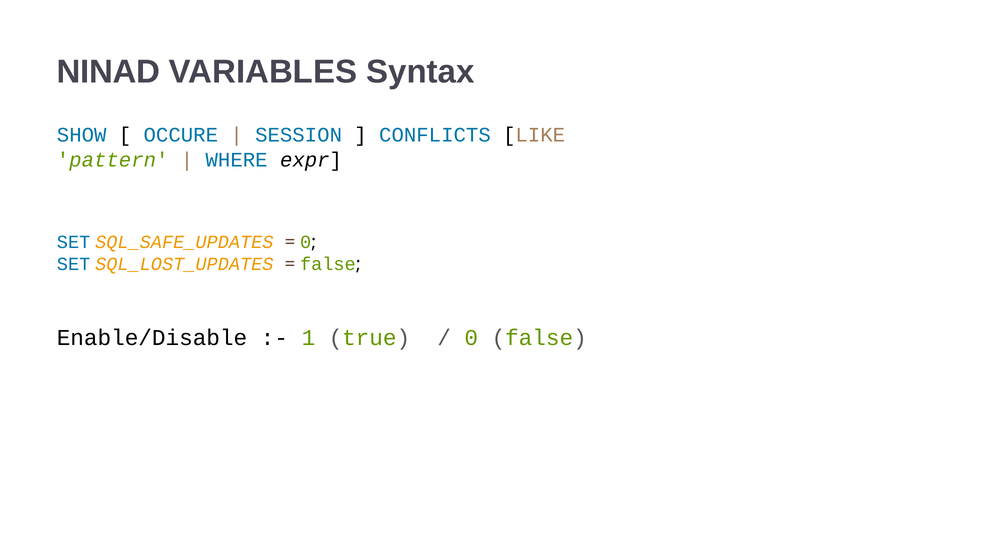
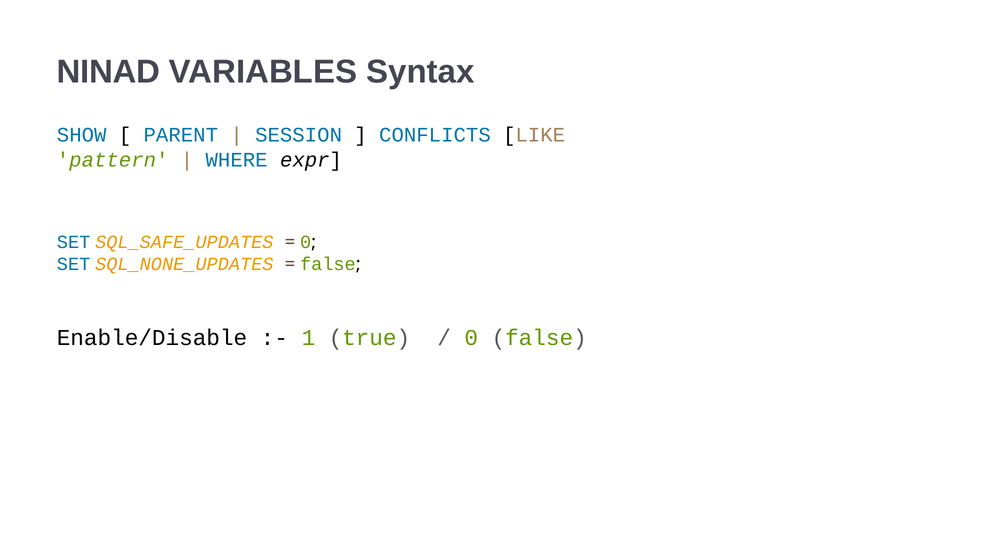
OCCURE: OCCURE -> PARENT (181, 135)
SQL_LOST_UPDATES: SQL_LOST_UPDATES -> SQL_NONE_UPDATES (184, 264)
